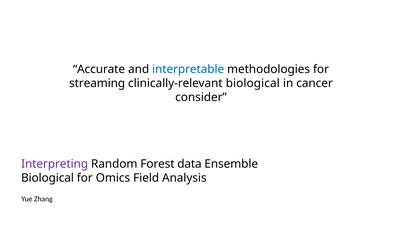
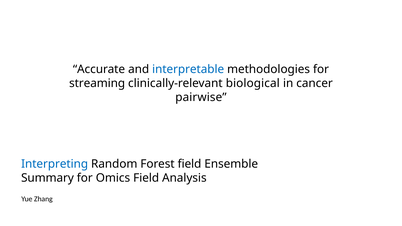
consider: consider -> pairwise (201, 97)
Interpreting colour: purple -> blue (55, 164)
Forest data: data -> field (189, 164)
Biological: Biological -> Summary (47, 178)
